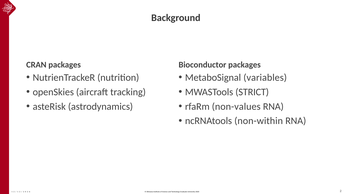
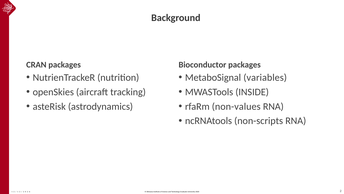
STRICT: STRICT -> INSIDE (252, 92)
non-within: non-within -> non-scripts (259, 121)
